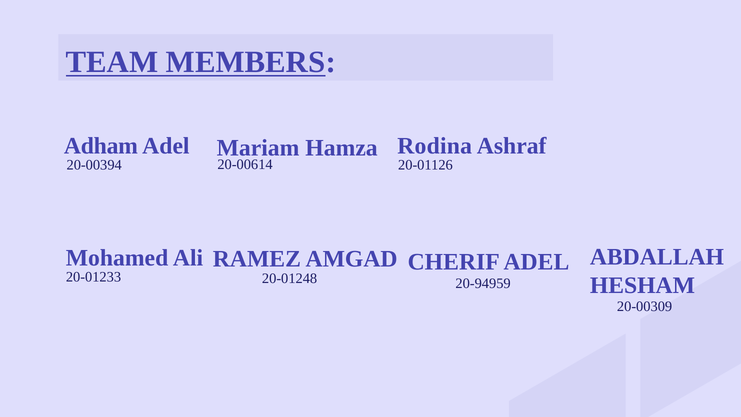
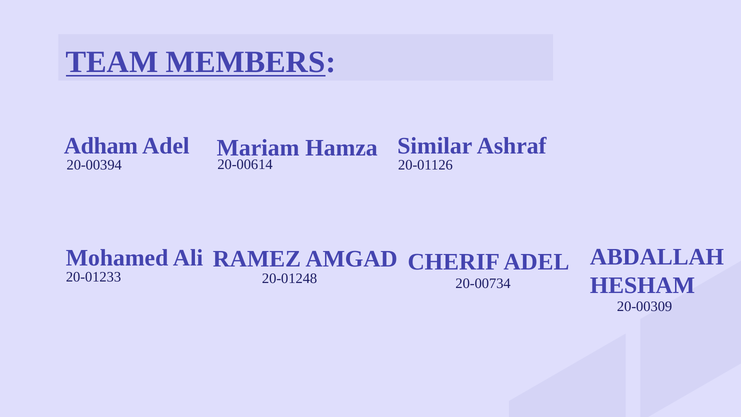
Rodina: Rodina -> Similar (435, 146)
20-94959: 20-94959 -> 20-00734 (483, 283)
